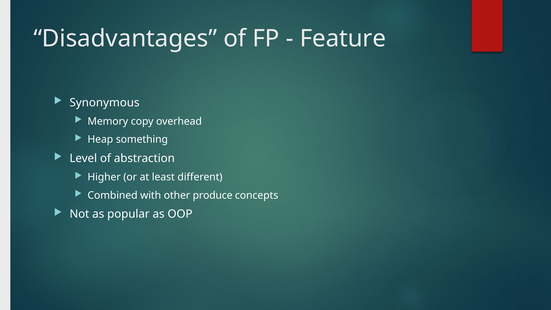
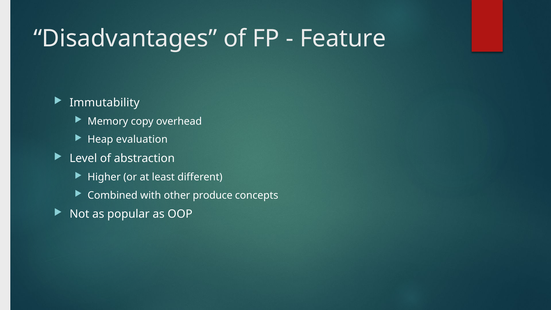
Synonymous: Synonymous -> Immutability (105, 103)
something: something -> evaluation (142, 139)
